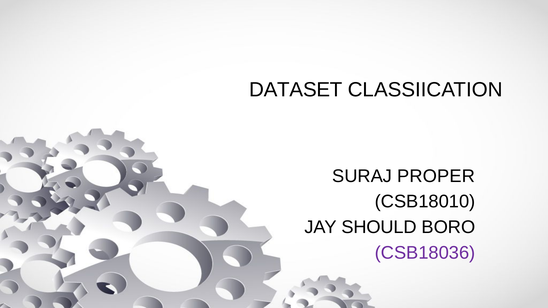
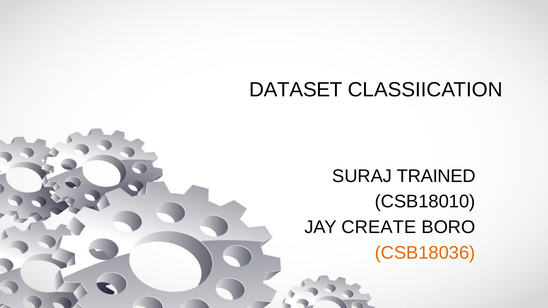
PROPER: PROPER -> TRAINED (436, 176)
SHOULD: SHOULD -> CREATE (379, 227)
CSB18036 colour: purple -> orange (425, 253)
